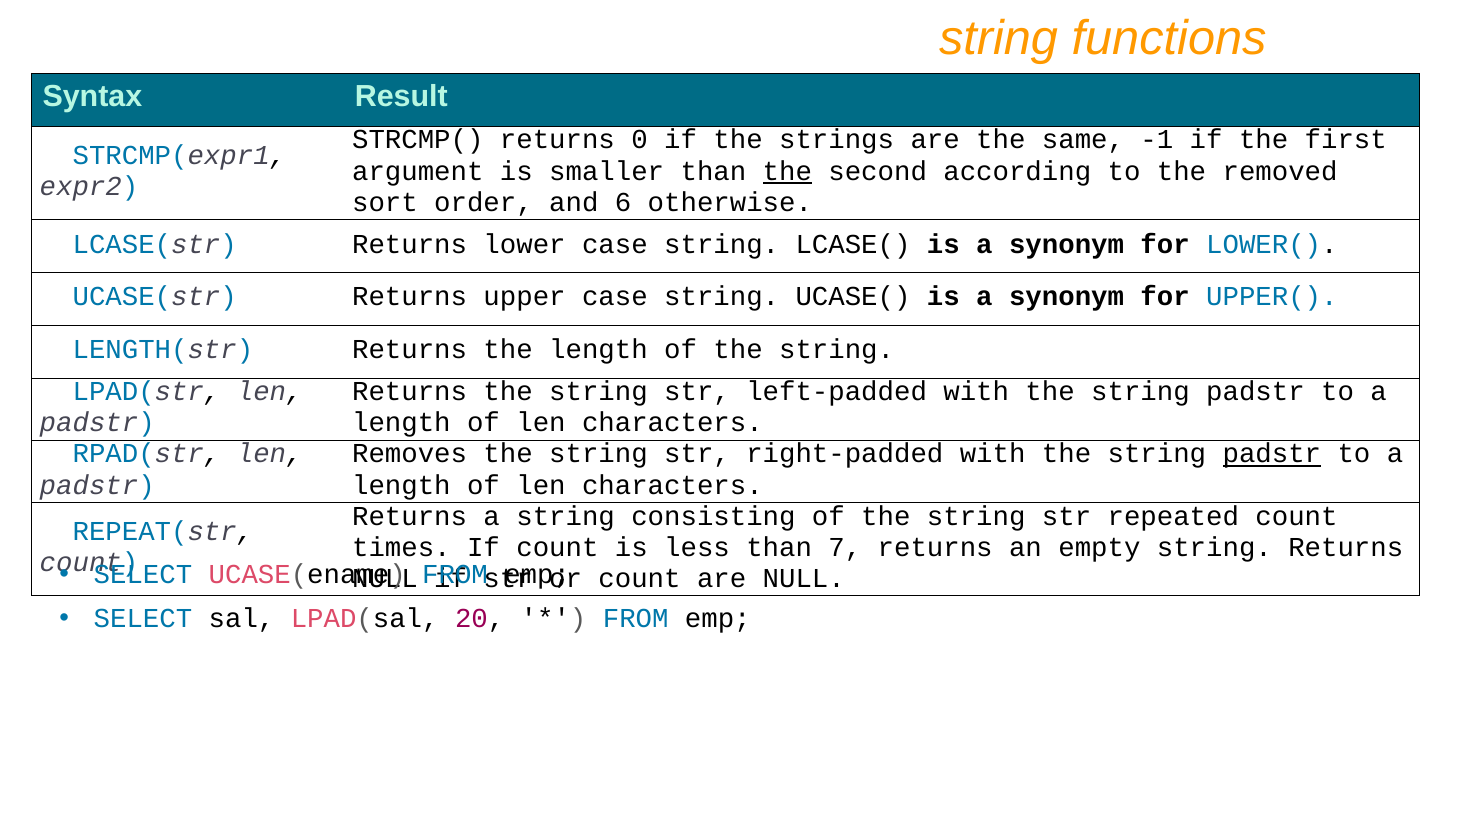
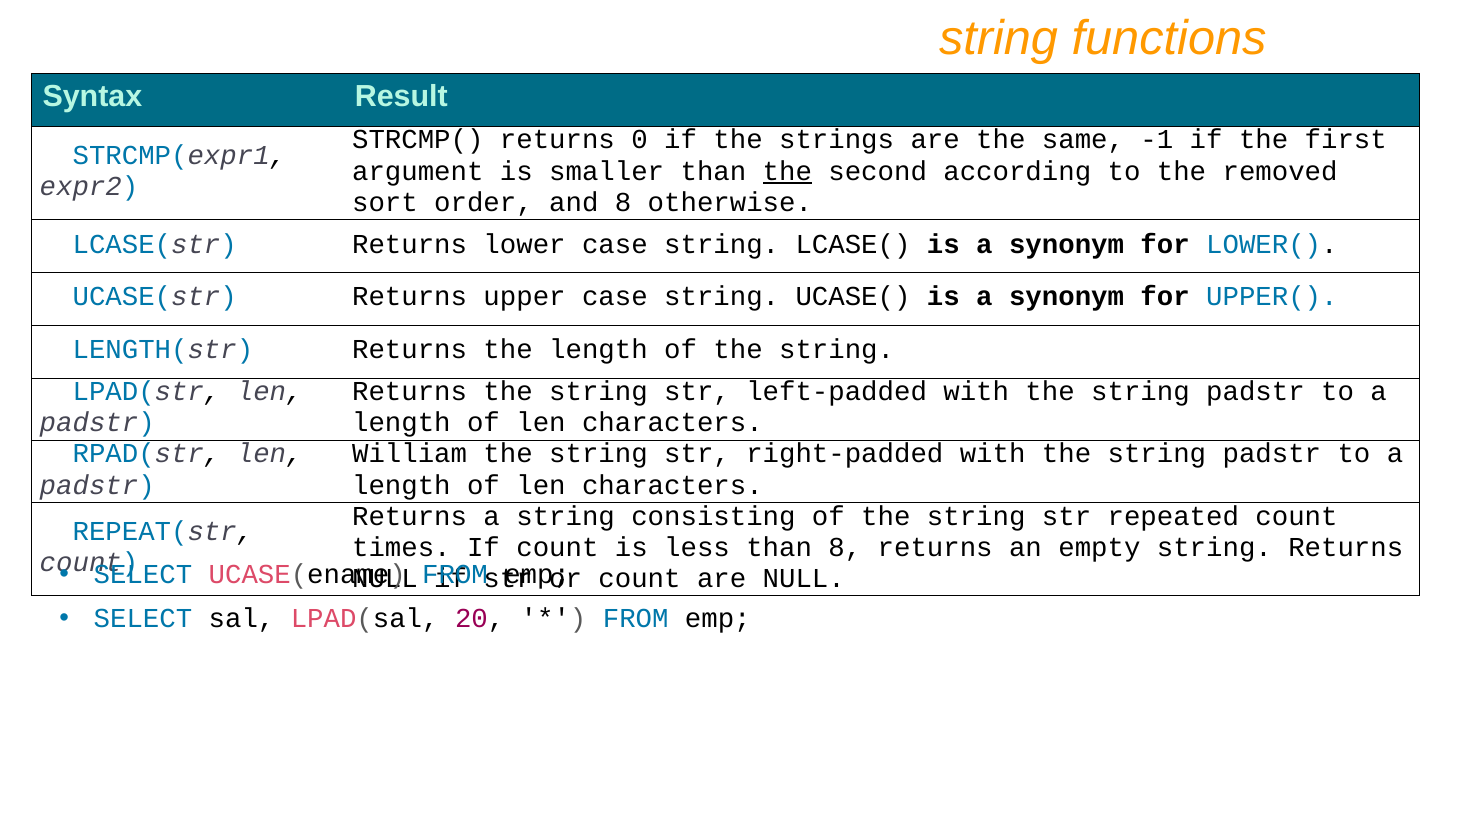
and 6: 6 -> 8 (623, 202)
Removes: Removes -> William (410, 454)
padstr underline: present -> none (1272, 454)
than 7: 7 -> 8 (845, 547)
